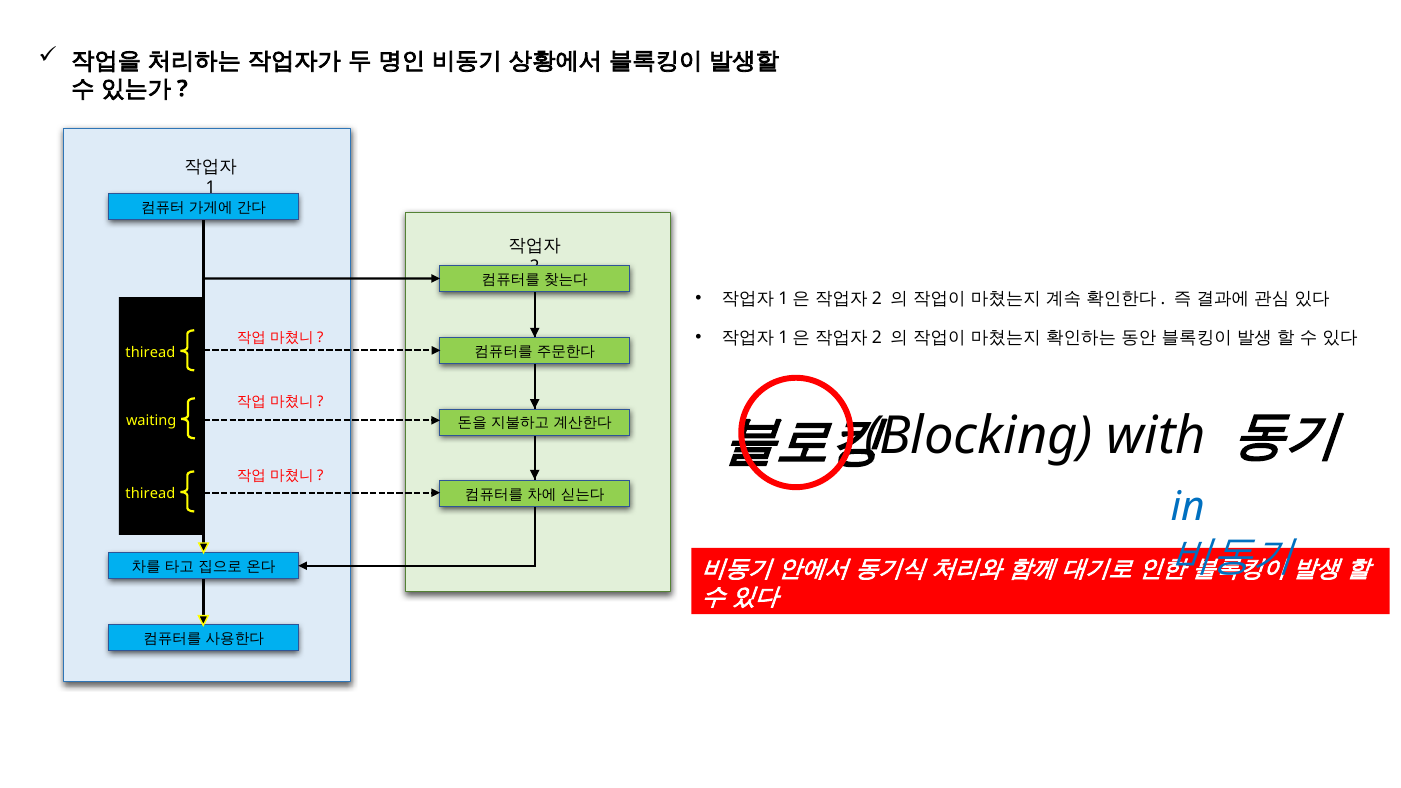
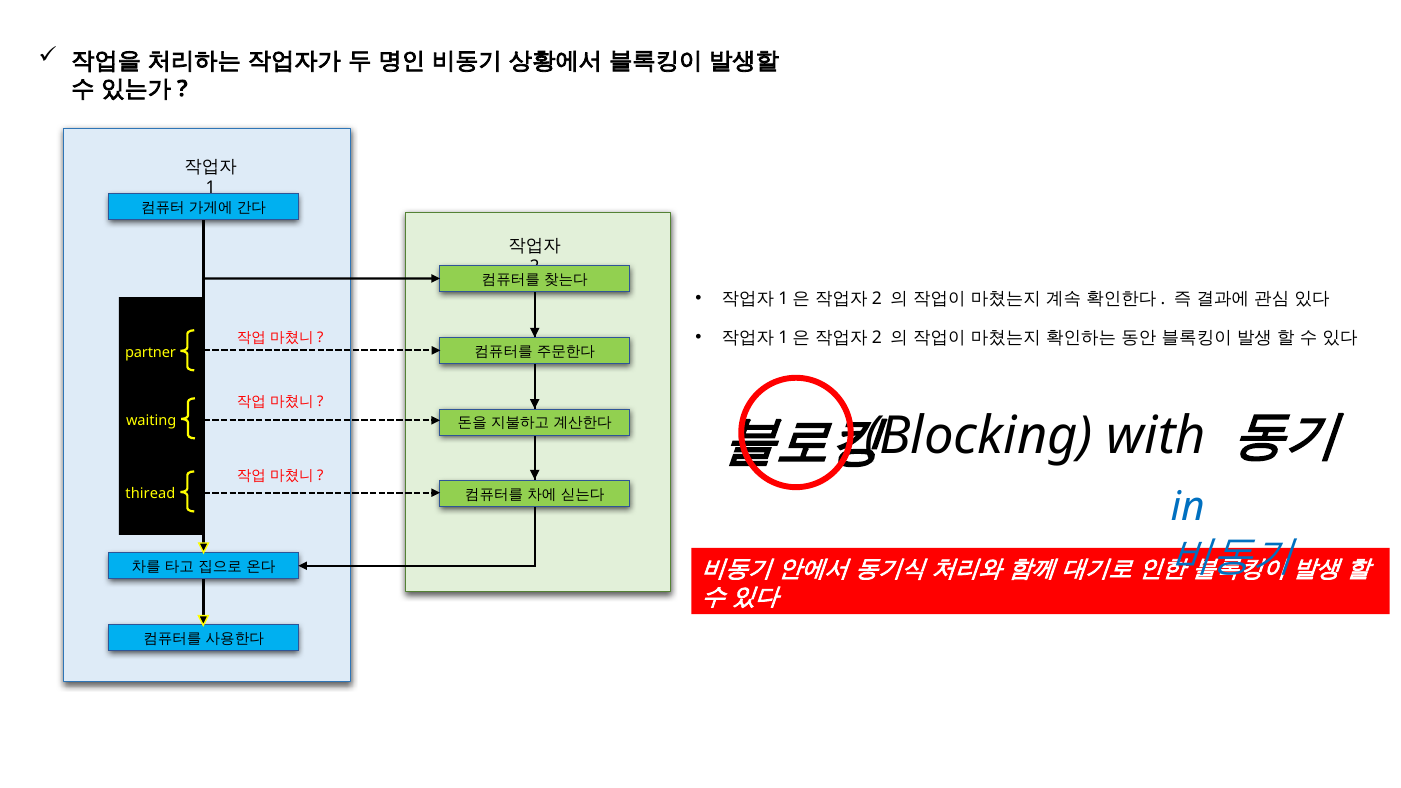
thiread: thiread -> partner (151, 352)
